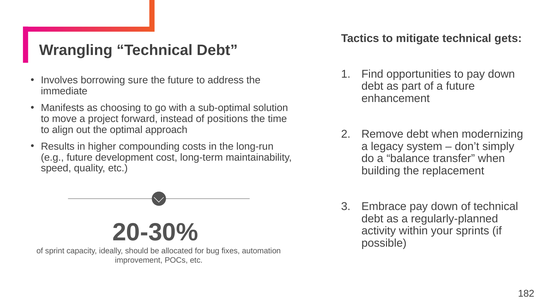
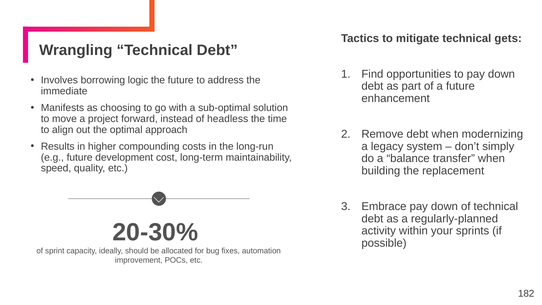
sure: sure -> logic (138, 80)
positions: positions -> headless (228, 119)
